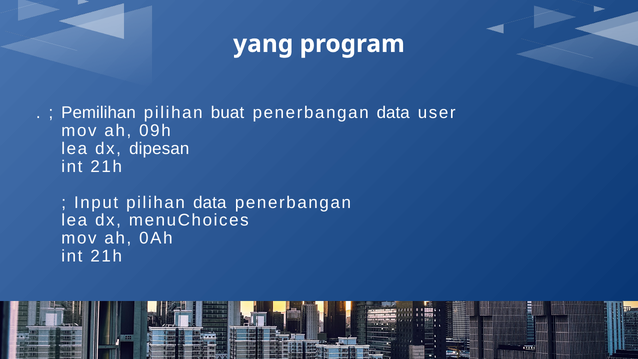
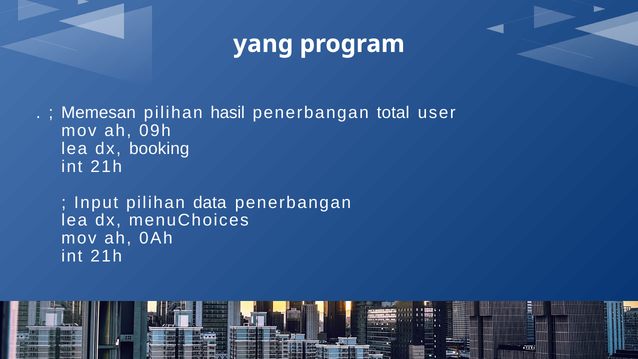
Pemilihan: Pemilihan -> Memesan (99, 113)
buat: buat -> hasil (228, 113)
penerbangan data: data -> total (393, 113)
dipesan: dipesan -> booking (159, 149)
